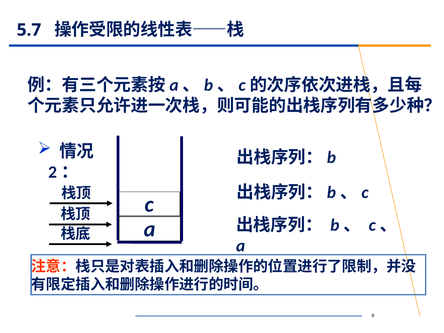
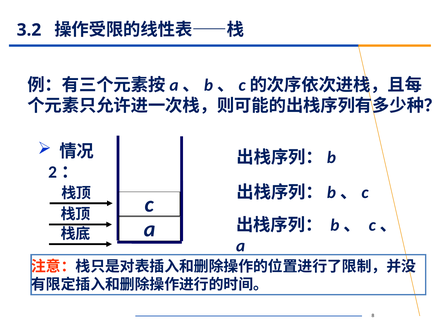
5.7: 5.7 -> 3.2 (29, 30)
